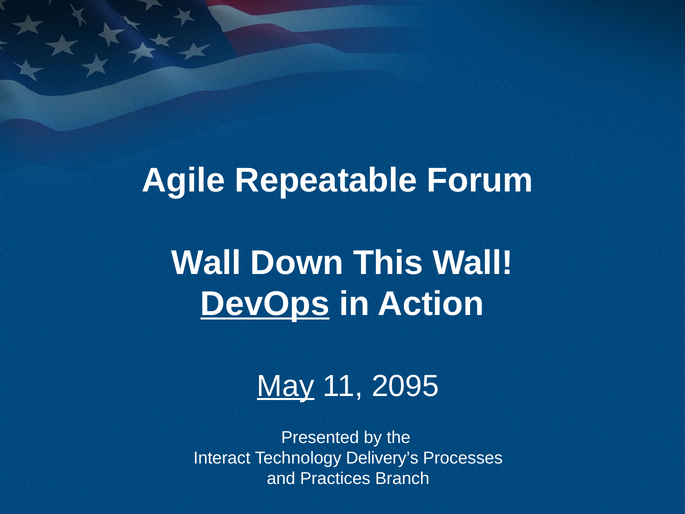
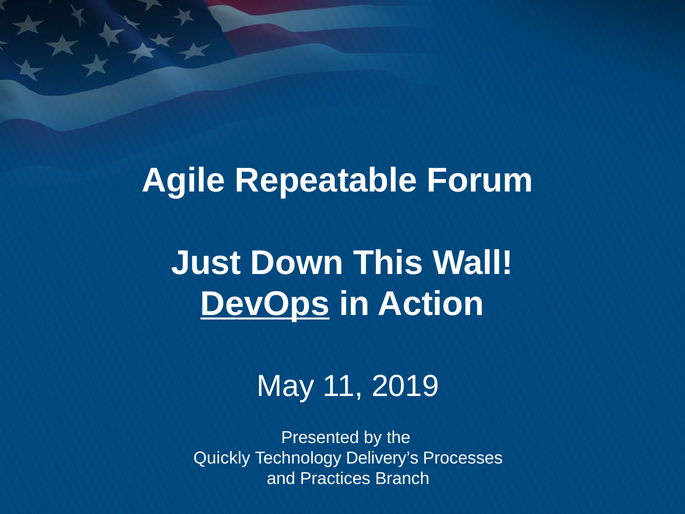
Wall: Wall -> Just (206, 263)
May underline: present -> none (286, 386)
2095: 2095 -> 2019 (405, 386)
Interact: Interact -> Quickly (222, 458)
